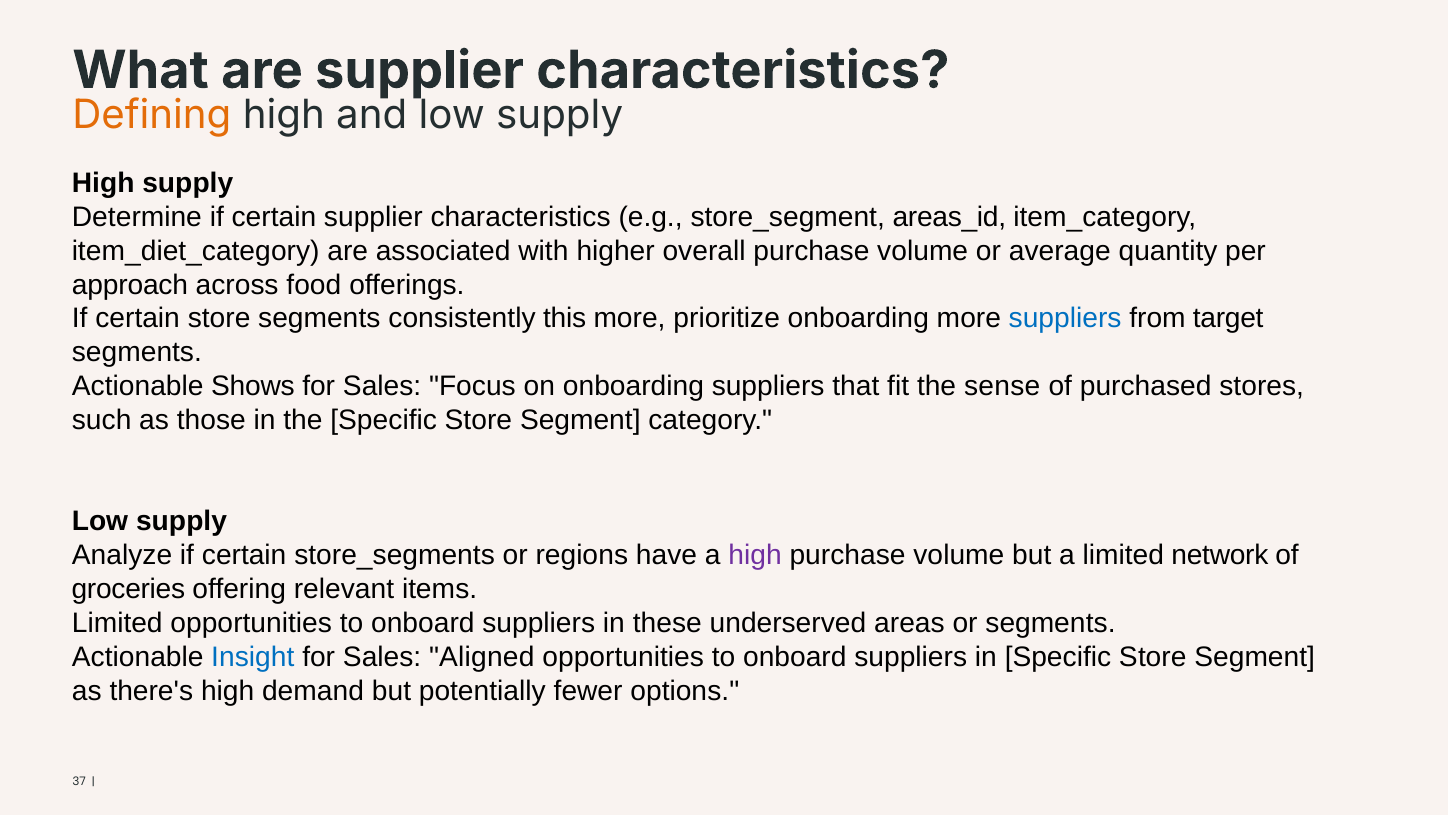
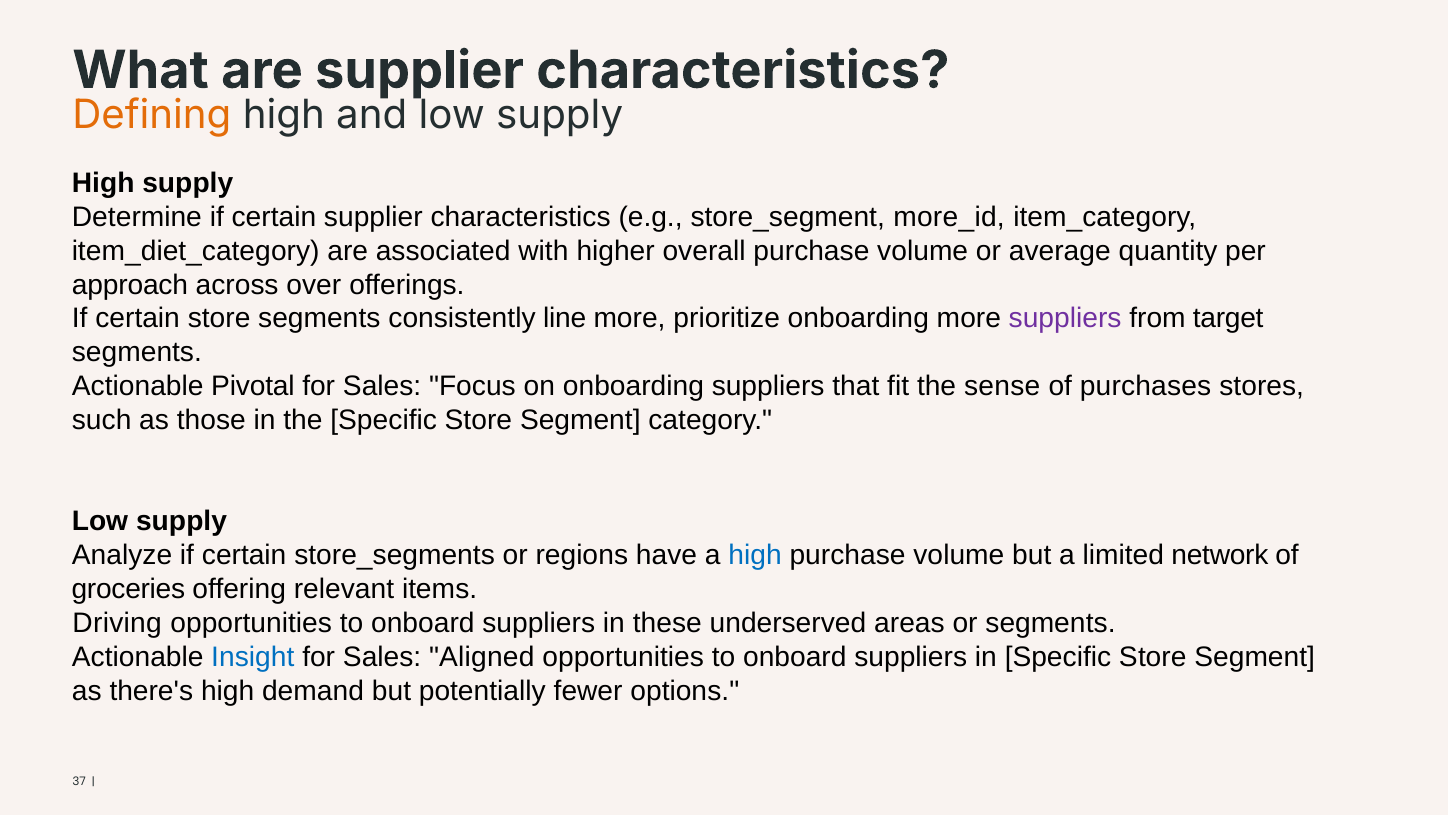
areas_id: areas_id -> more_id (949, 217)
food: food -> over (314, 285)
this: this -> line (565, 319)
suppliers colour: blue -> purple (1065, 319)
Shows: Shows -> Pivotal (253, 386)
purchased: purchased -> purchases (1146, 386)
high colour: purple -> blue (755, 555)
Limited: Limited -> Driving (117, 623)
